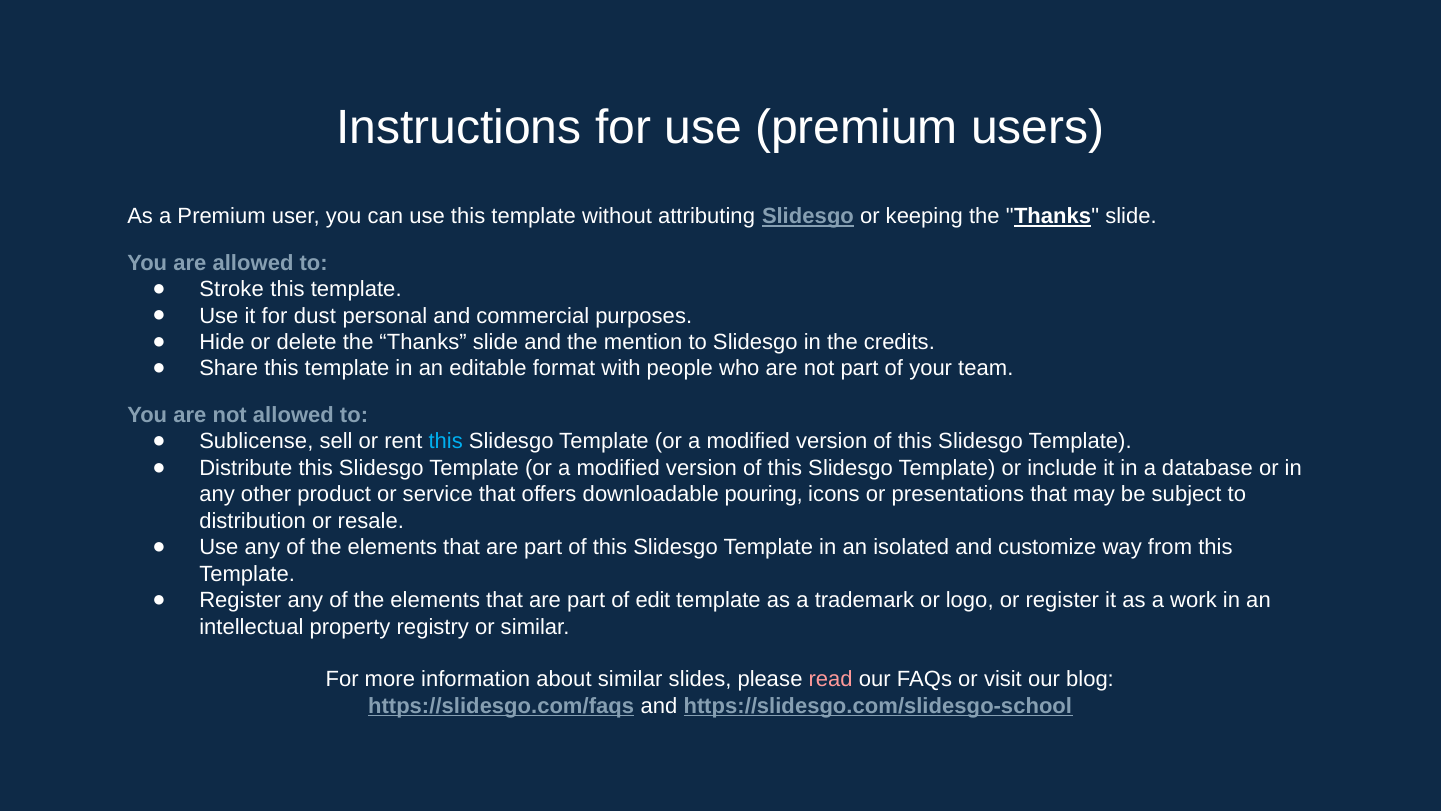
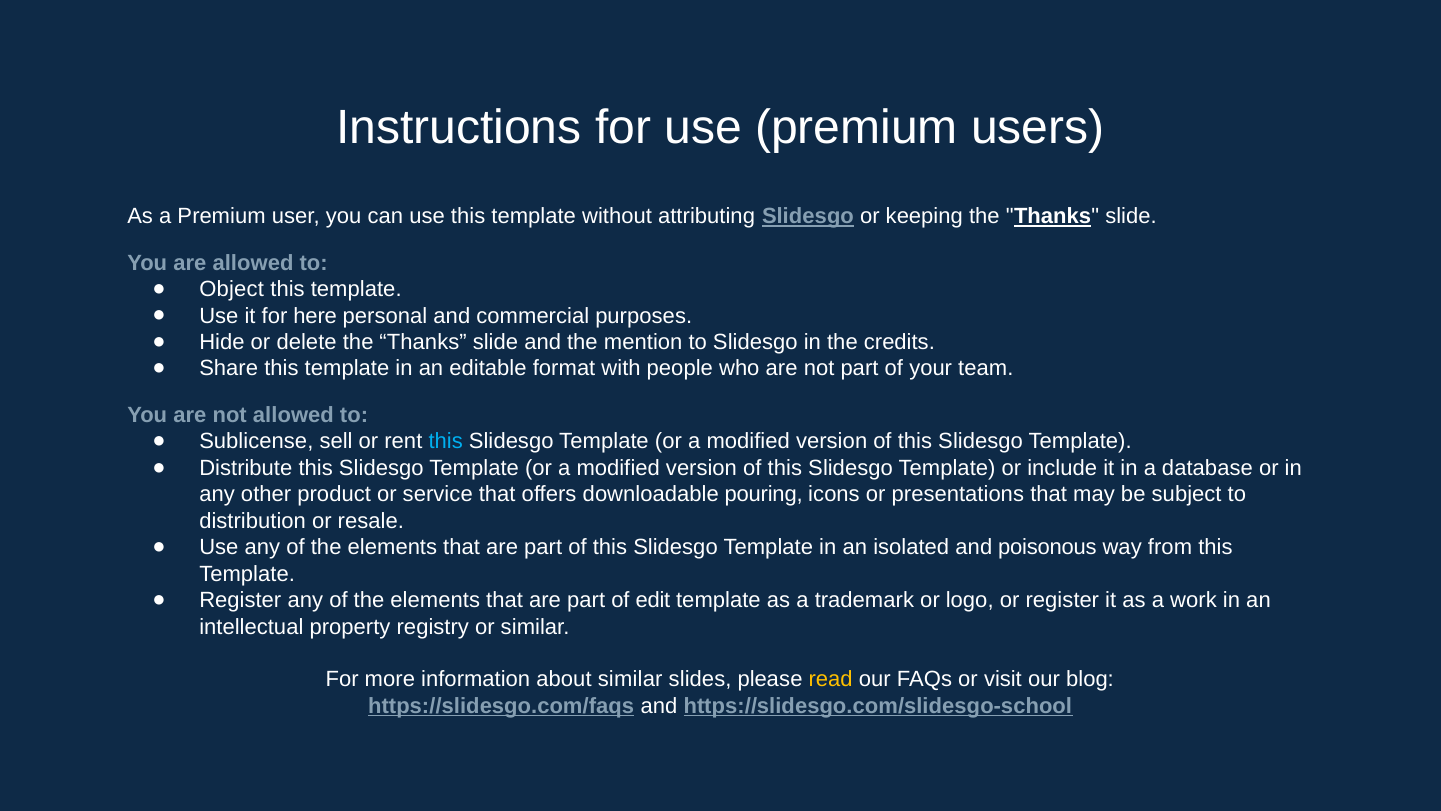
Stroke: Stroke -> Object (232, 289)
dust: dust -> here (315, 316)
customize: customize -> poisonous (1047, 547)
read colour: pink -> yellow (831, 679)
